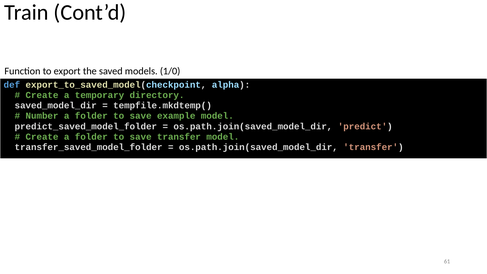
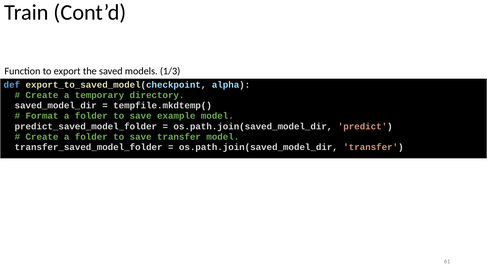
1/0: 1/0 -> 1/3 (170, 71)
Number: Number -> Format (42, 116)
